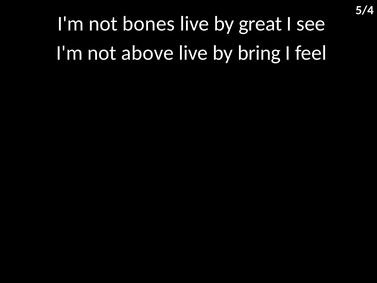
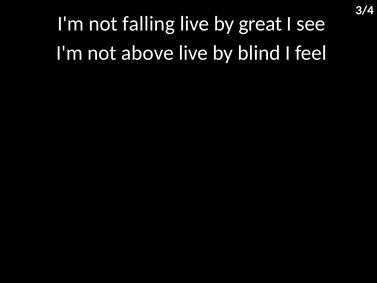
5/4: 5/4 -> 3/4 (365, 10)
bones: bones -> falling (149, 24)
bring: bring -> blind (259, 53)
